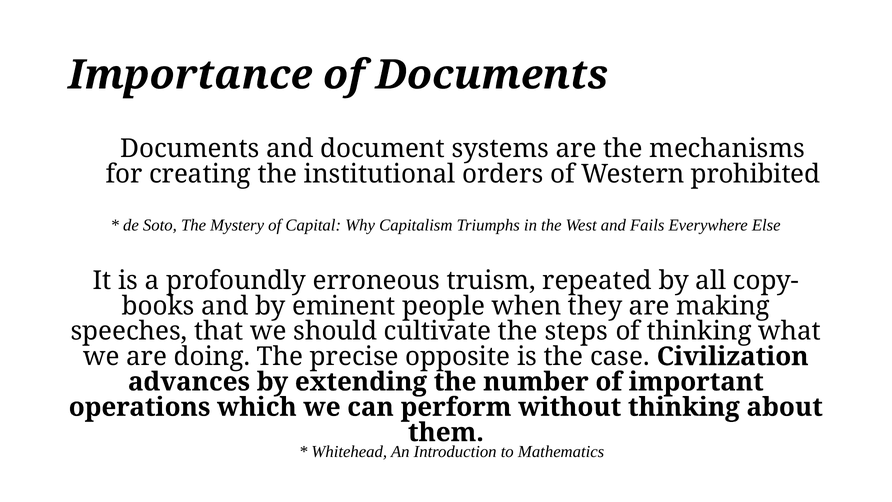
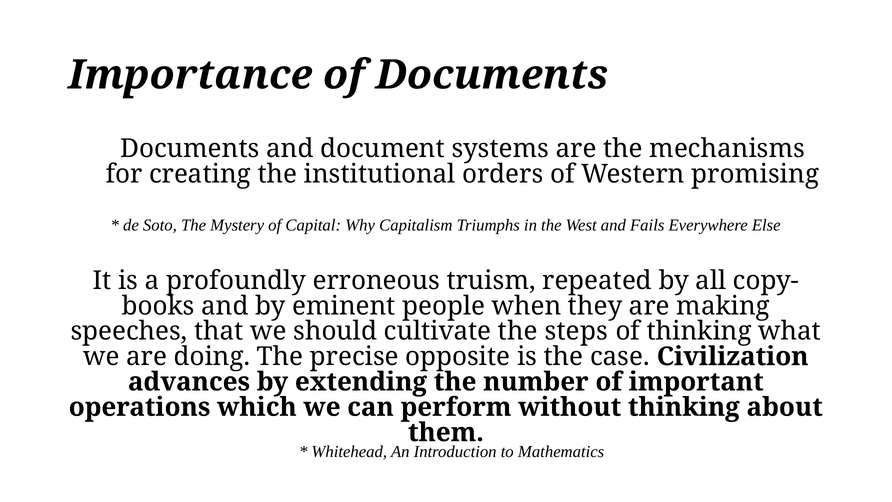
prohibited: prohibited -> promising (755, 174)
